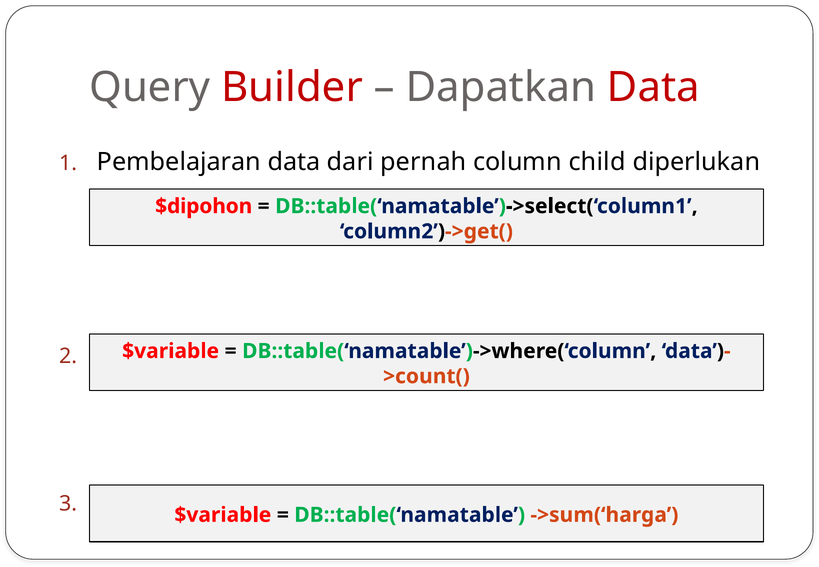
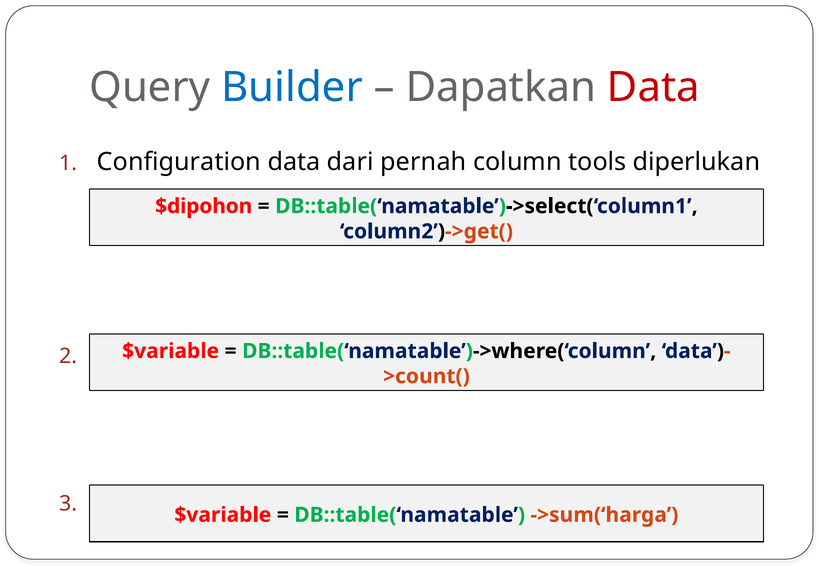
Builder colour: red -> blue (292, 87)
Pembelajaran: Pembelajaran -> Configuration (179, 162)
child: child -> tools (597, 162)
